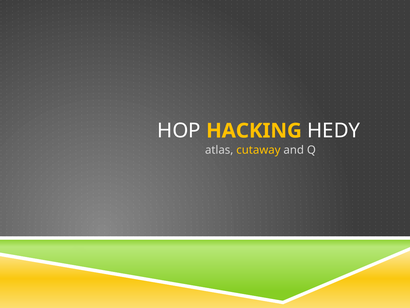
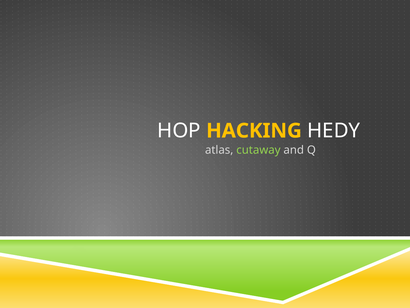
cutaway colour: yellow -> light green (258, 150)
